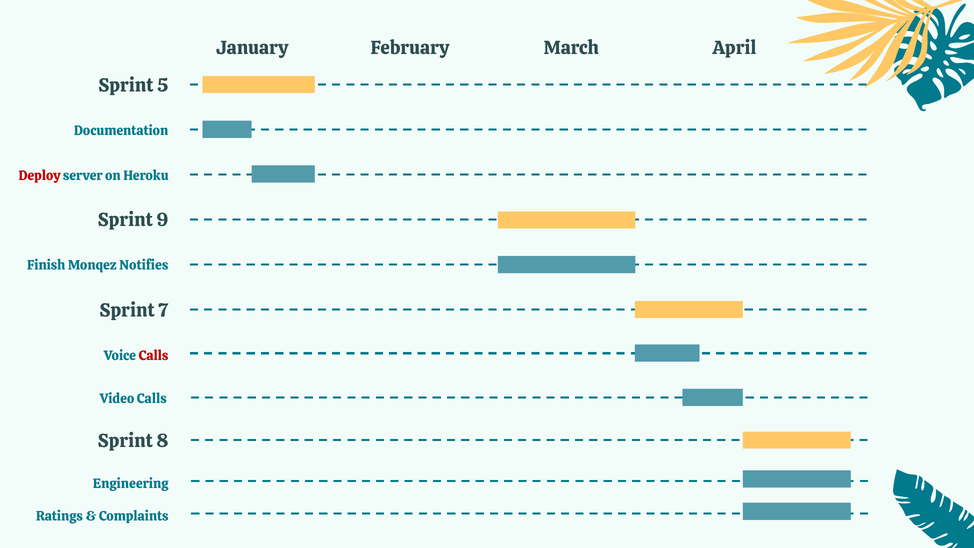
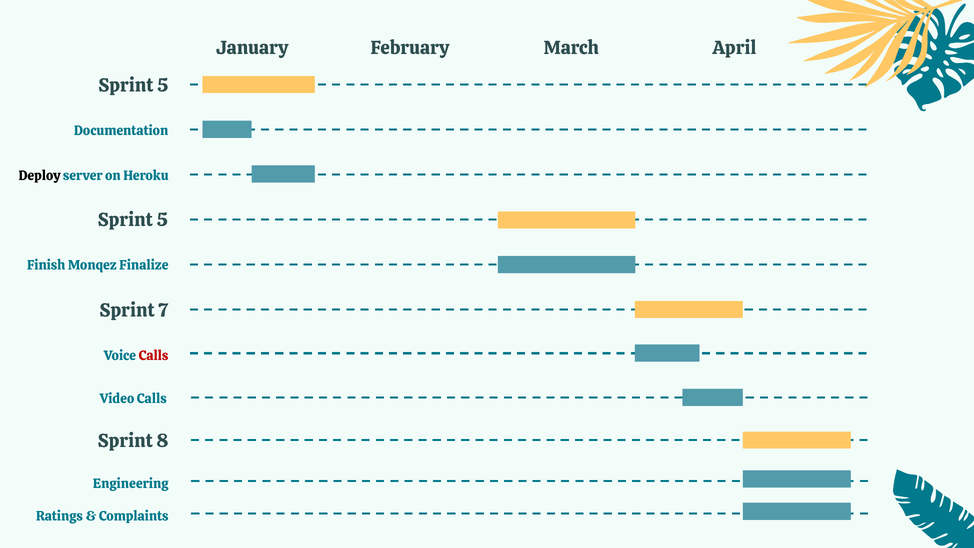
Deploy colour: red -> black (40, 176)
9: 9 -> 5 (162, 220)
Notifies: Notifies -> Finalize (144, 265)
